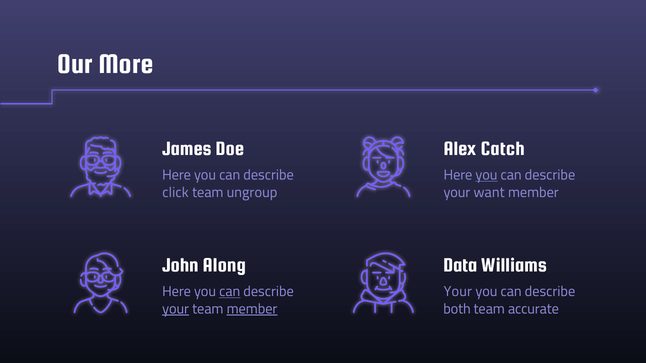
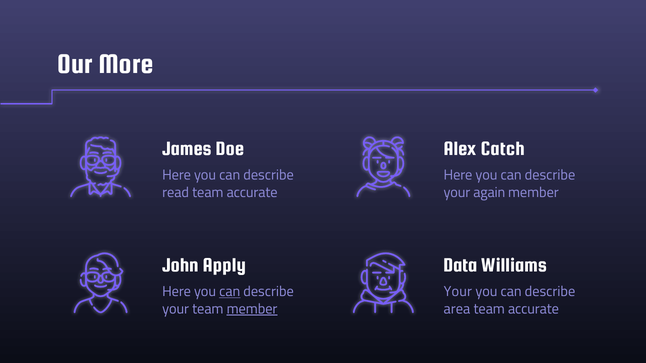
you underline: present -> none (486, 175)
click: click -> read (176, 193)
ungroup: ungroup -> accurate (252, 193)
want: want -> again (489, 193)
Along: Along -> Apply (224, 265)
your underline: present -> none (176, 309)
both: both -> area (457, 309)
